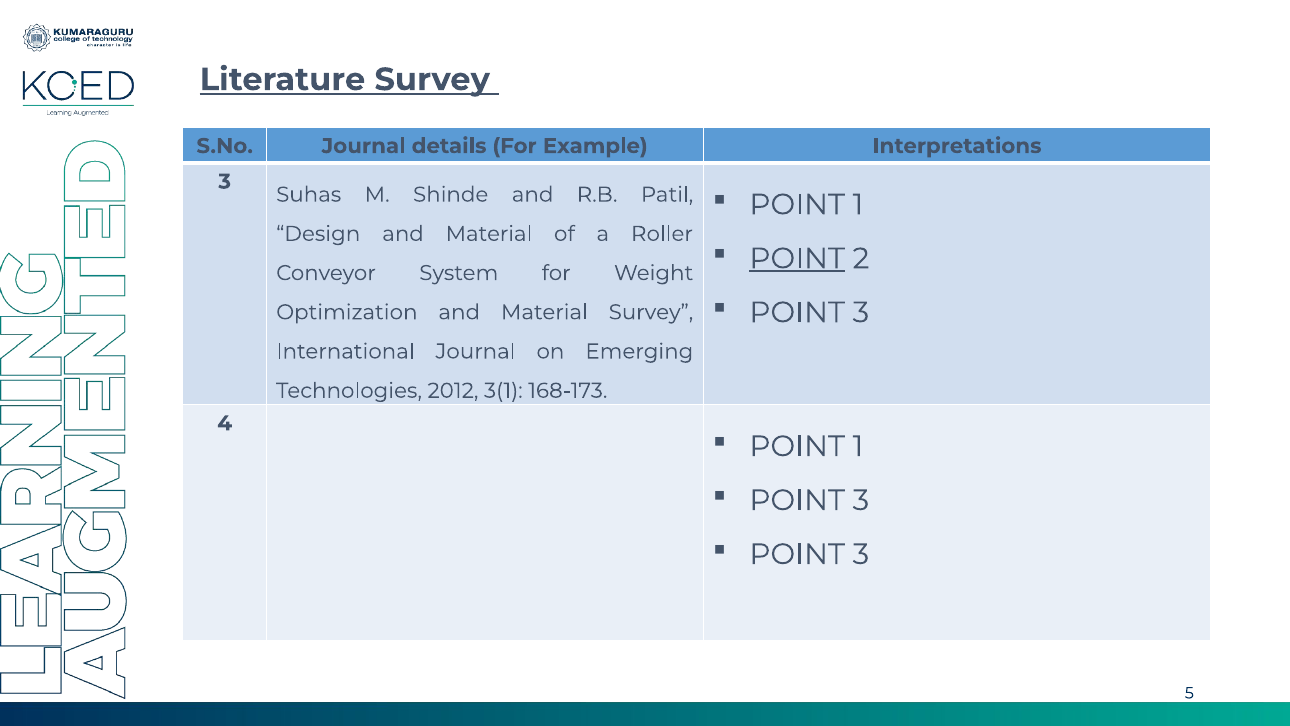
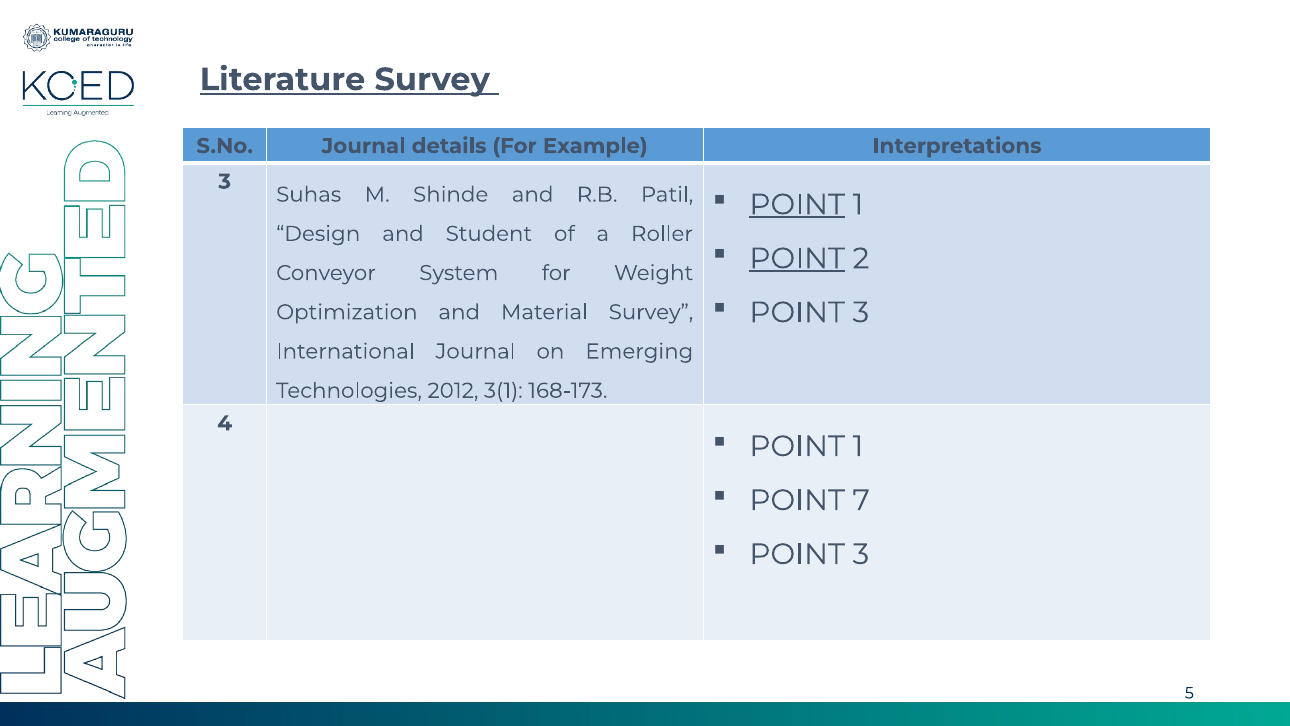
POINT underline: none -> present (797, 204)
Design and Material: Material -> Student (489, 234)
3: 3 -> 7 (861, 500)
